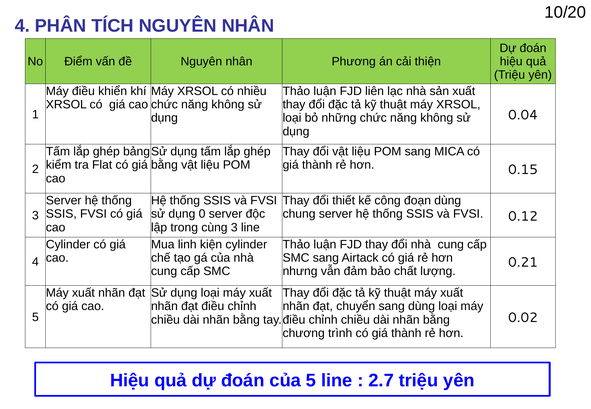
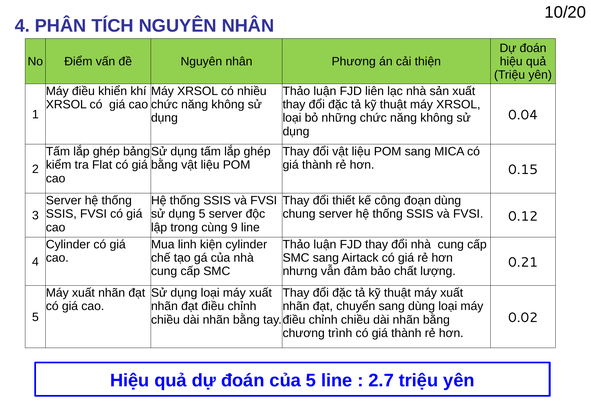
dụng 0: 0 -> 5 (202, 214)
cùng 3: 3 -> 9 (234, 228)
